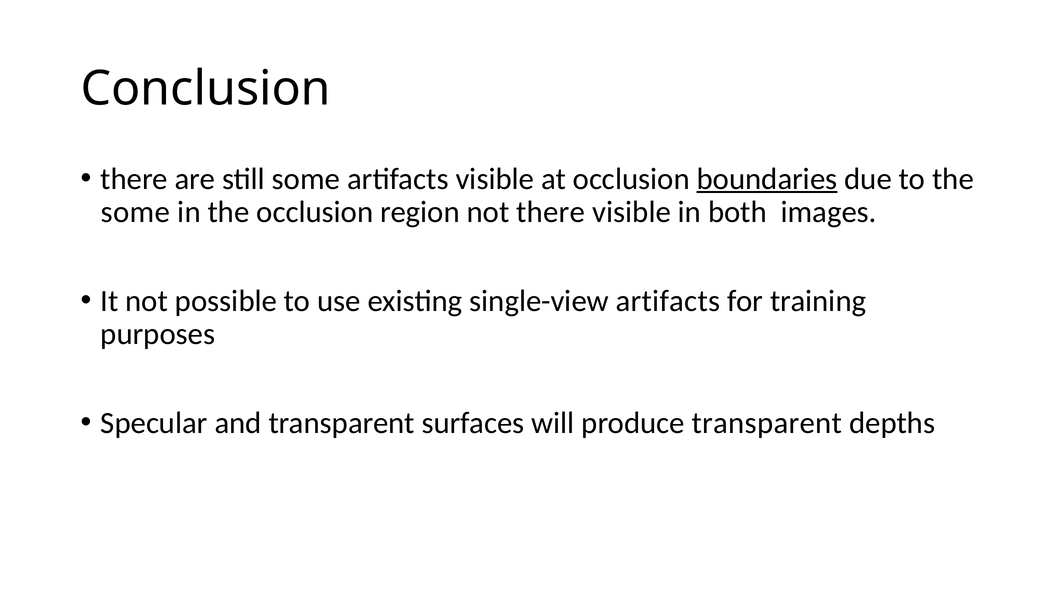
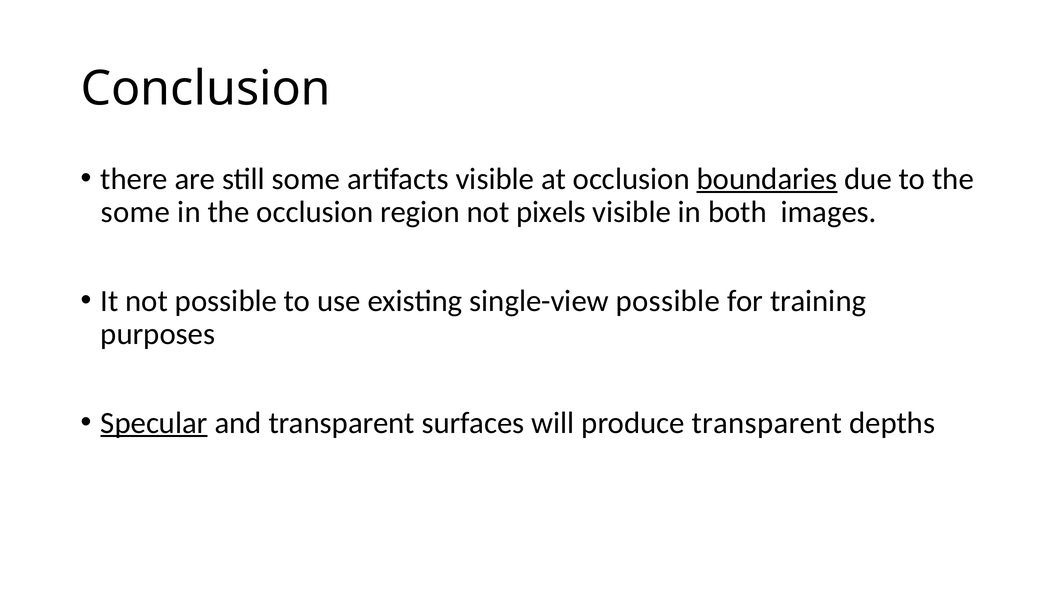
not there: there -> pixels (551, 212)
single-view artifacts: artifacts -> possible (668, 301)
Specular underline: none -> present (154, 423)
